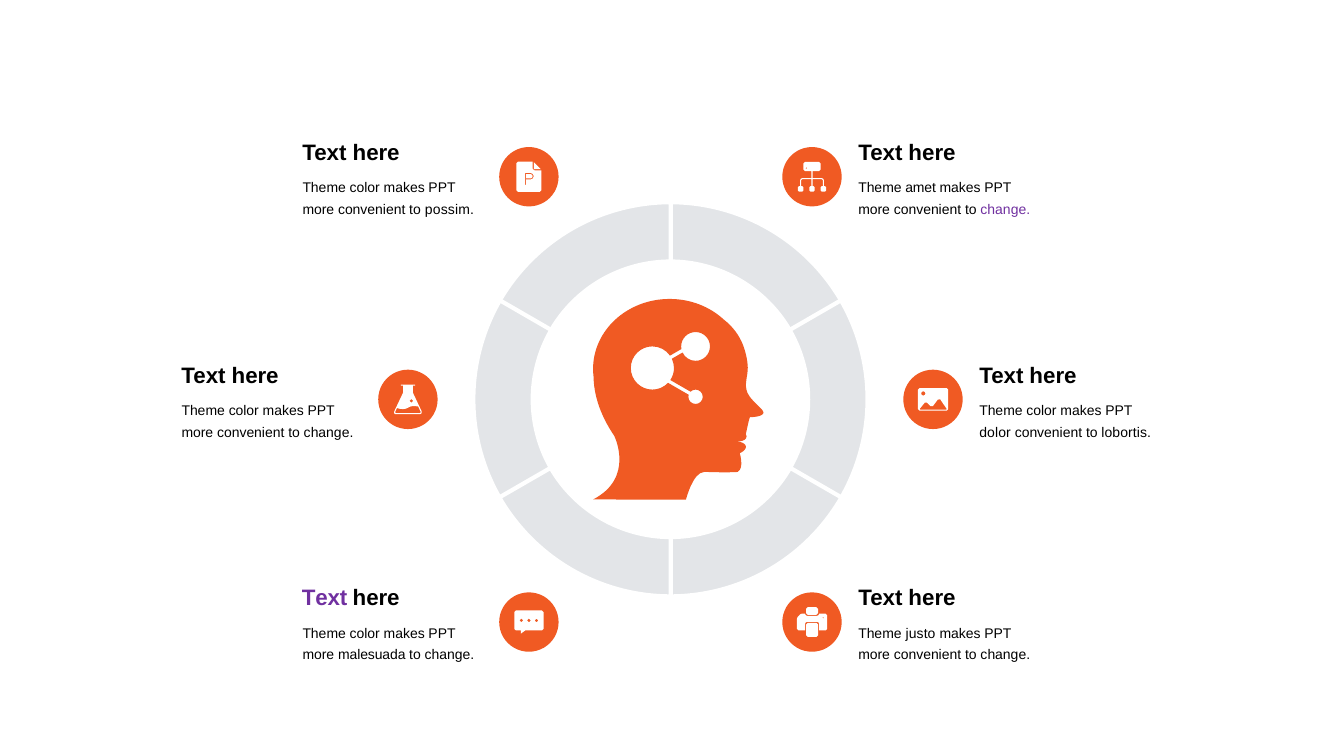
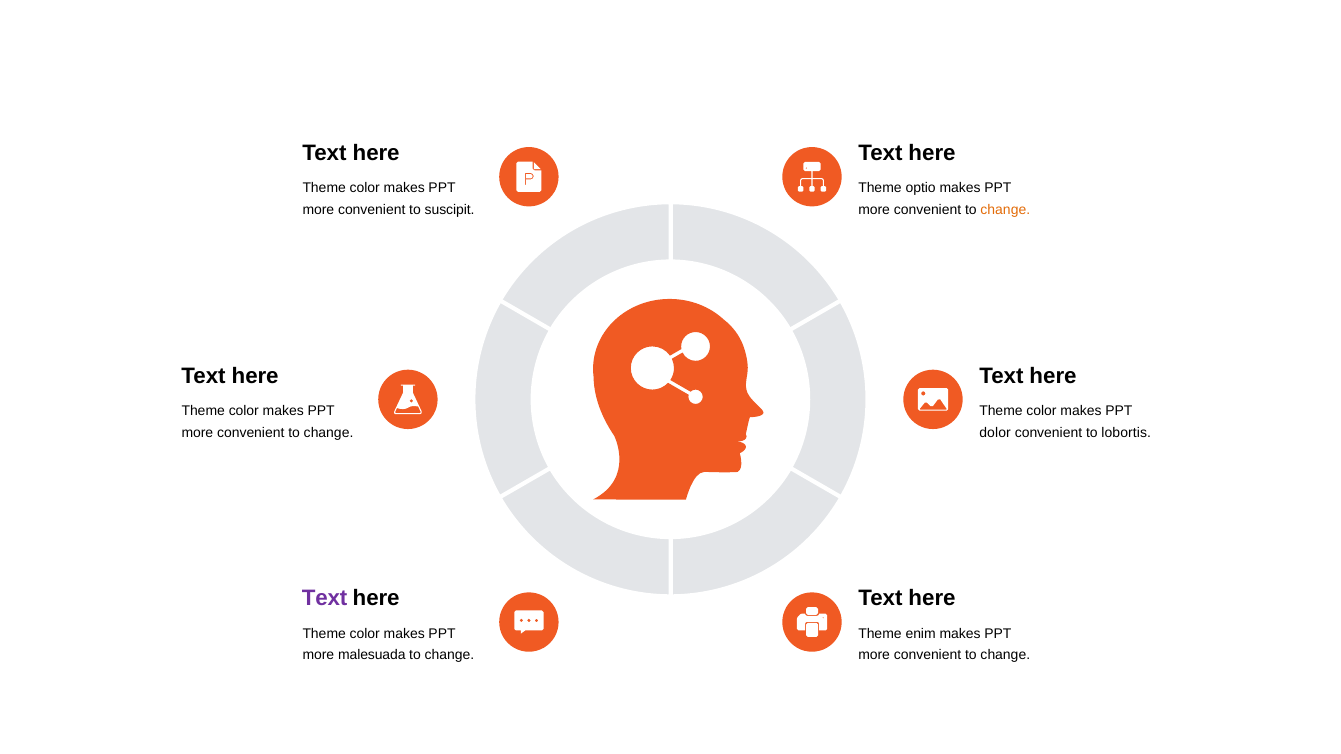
amet: amet -> optio (921, 188)
possim: possim -> suscipit (450, 210)
change colour: purple -> orange (1005, 210)
justo: justo -> enim (921, 634)
